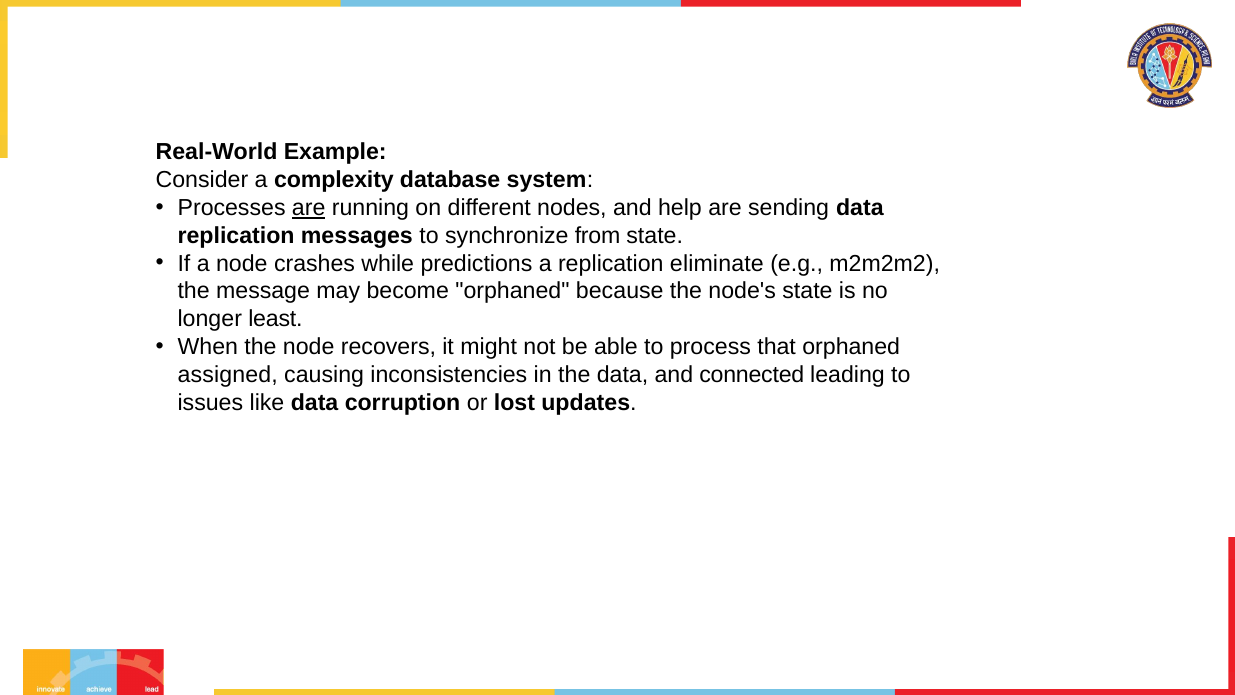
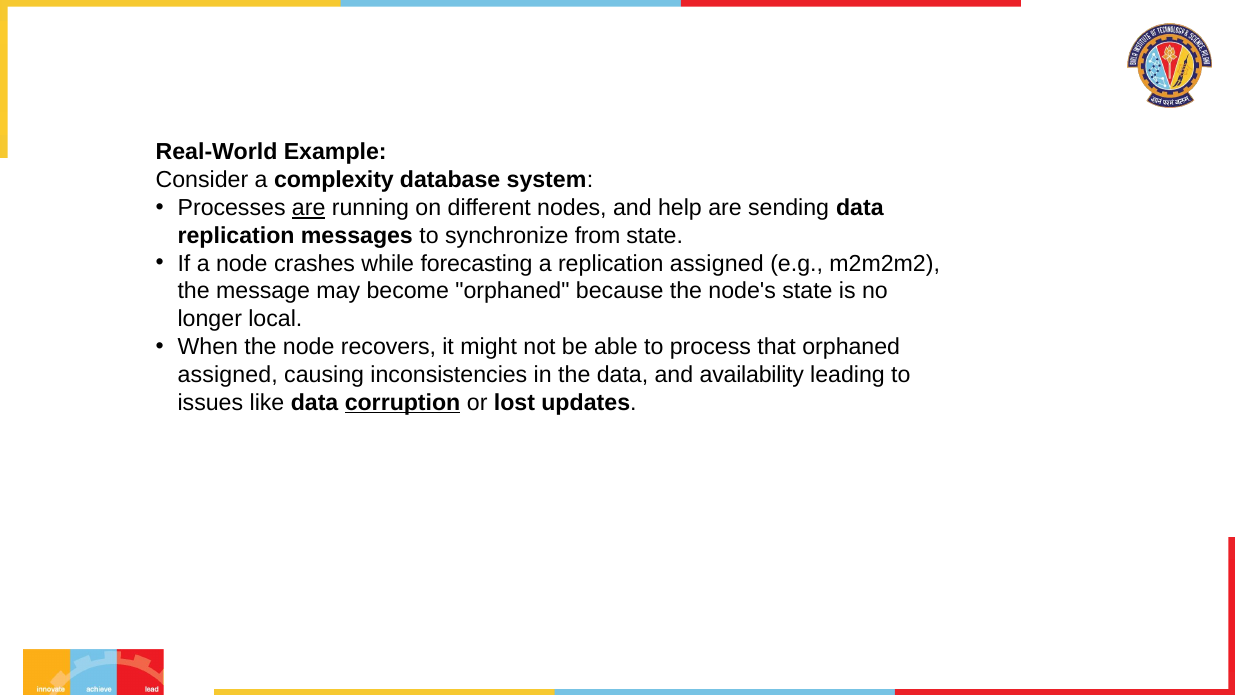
predictions: predictions -> forecasting (477, 263)
replication eliminate: eliminate -> assigned (717, 263)
least: least -> local (275, 319)
connected: connected -> availability (752, 375)
corruption underline: none -> present (403, 402)
